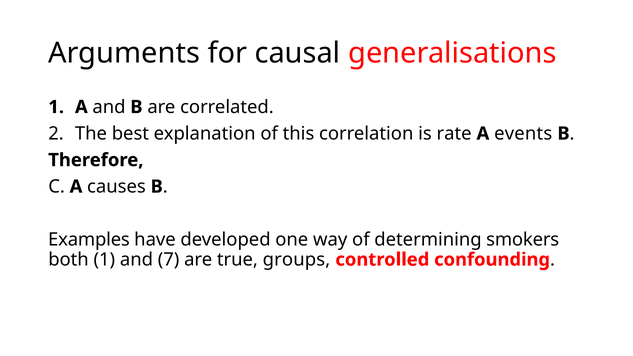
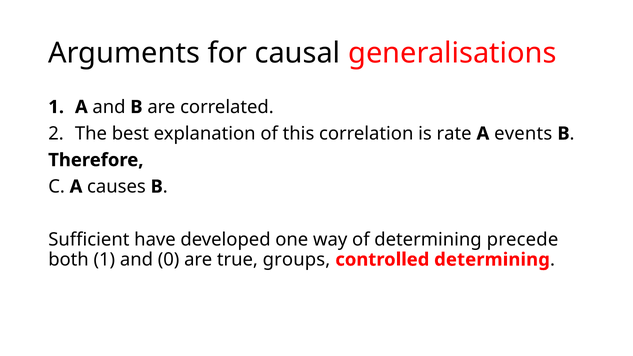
Examples: Examples -> Sufficient (89, 240)
smokers: smokers -> precede (523, 240)
7: 7 -> 0 (169, 260)
controlled confounding: confounding -> determining (492, 260)
